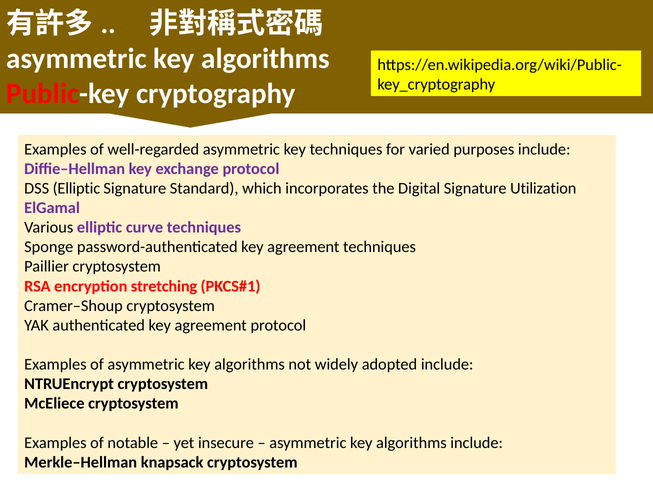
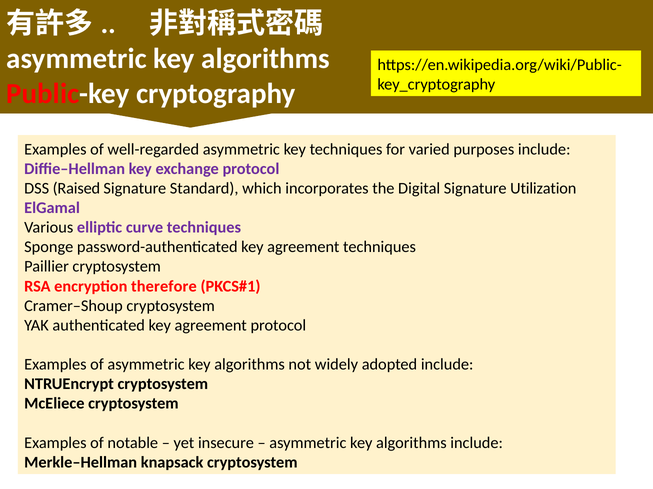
DSS Elliptic: Elliptic -> Raised (76, 189)
stretching: stretching -> therefore (164, 287)
